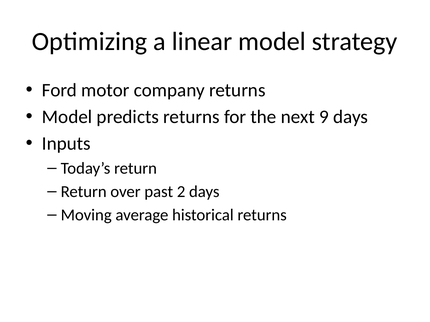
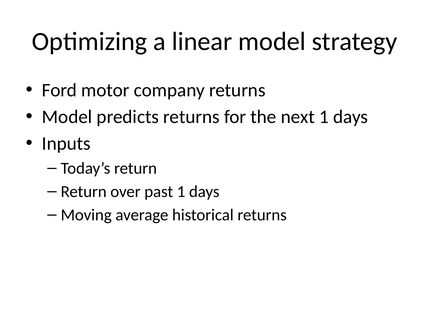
next 9: 9 -> 1 (324, 117)
past 2: 2 -> 1 (181, 192)
